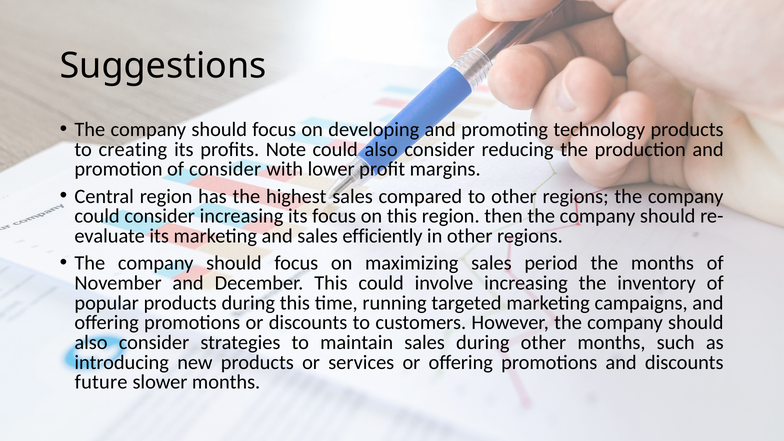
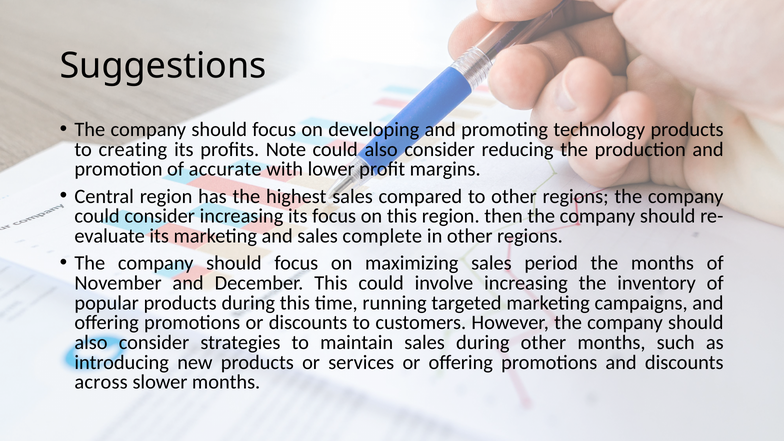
of consider: consider -> accurate (225, 169)
efficiently: efficiently -> complete (382, 236)
future: future -> across (101, 382)
